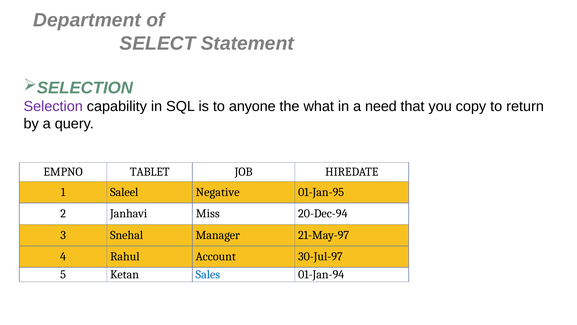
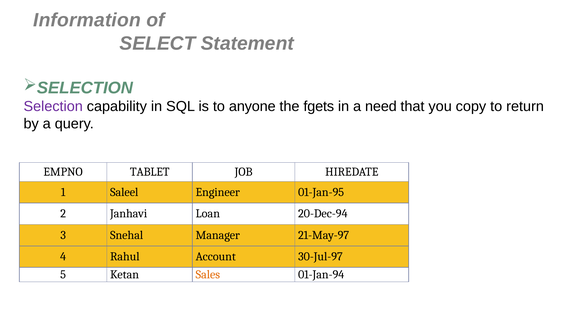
Department: Department -> Information (87, 20)
what: what -> fgets (319, 106)
Negative: Negative -> Engineer (218, 192)
Miss: Miss -> Loan (208, 213)
Sales colour: blue -> orange (208, 274)
